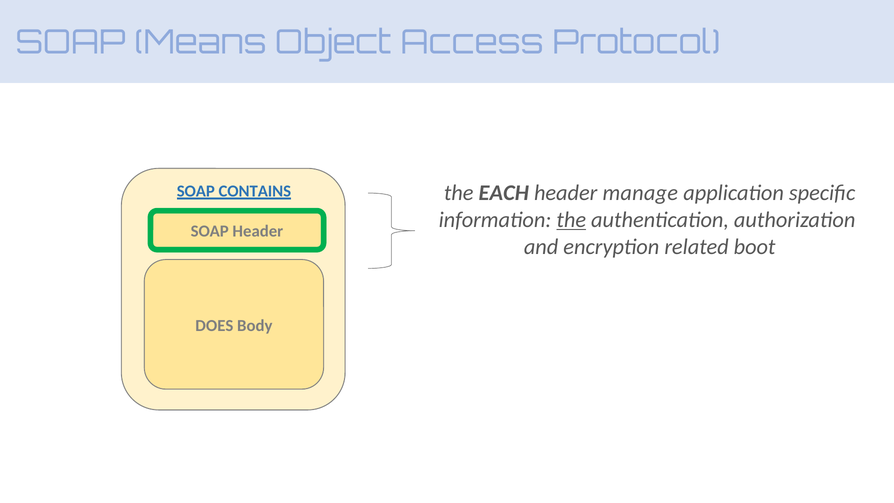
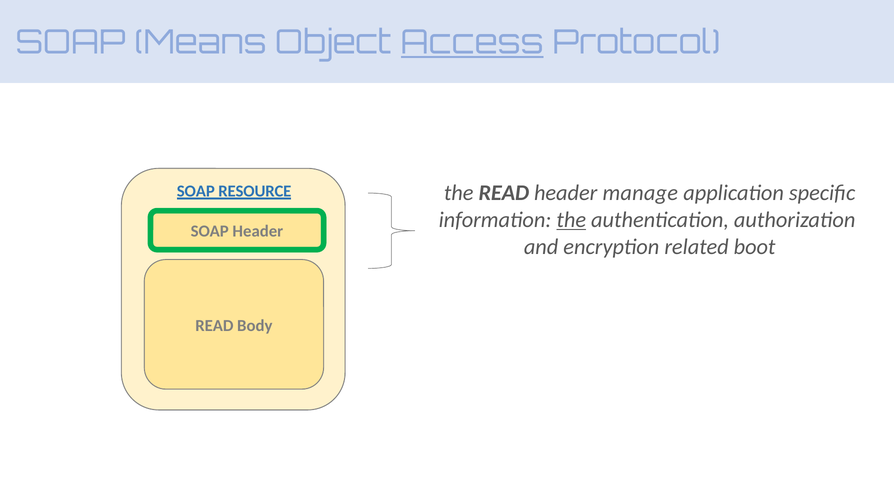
Access underline: none -> present (472, 42)
the EACH: EACH -> READ (504, 193)
CONTAINS: CONTAINS -> RESOURCE (255, 191)
DOES: DOES -> READ (214, 325)
